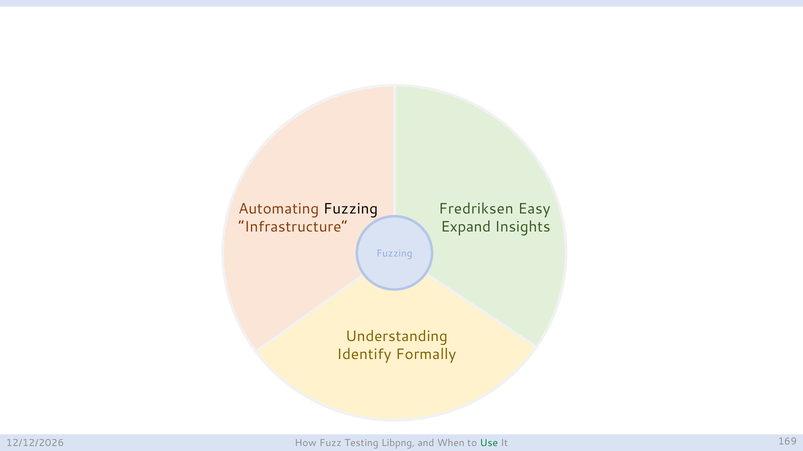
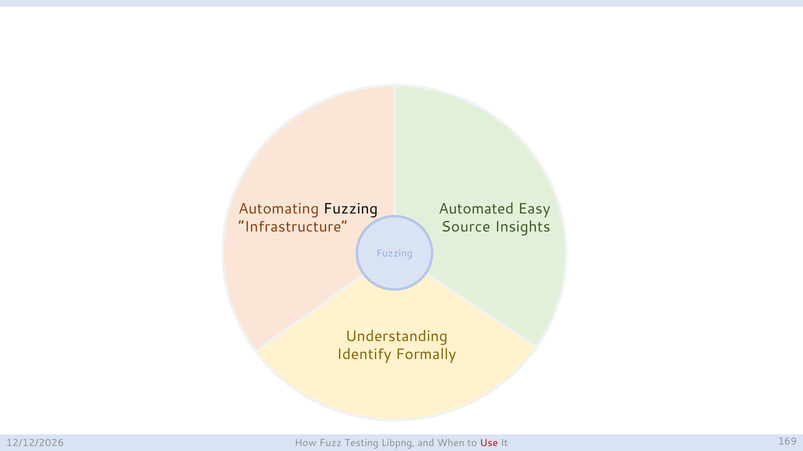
Fredriksen: Fredriksen -> Automated (476, 209)
Expand: Expand -> Source (466, 227)
Use colour: green -> red (489, 443)
